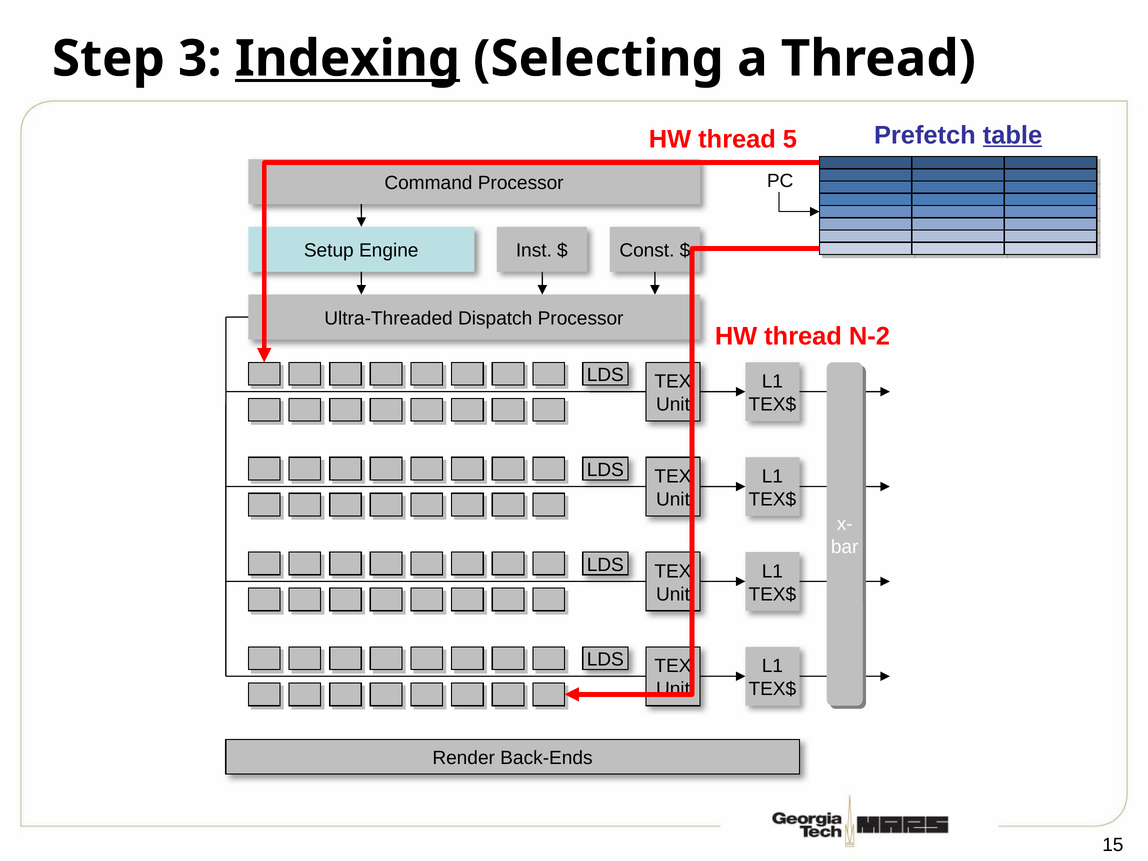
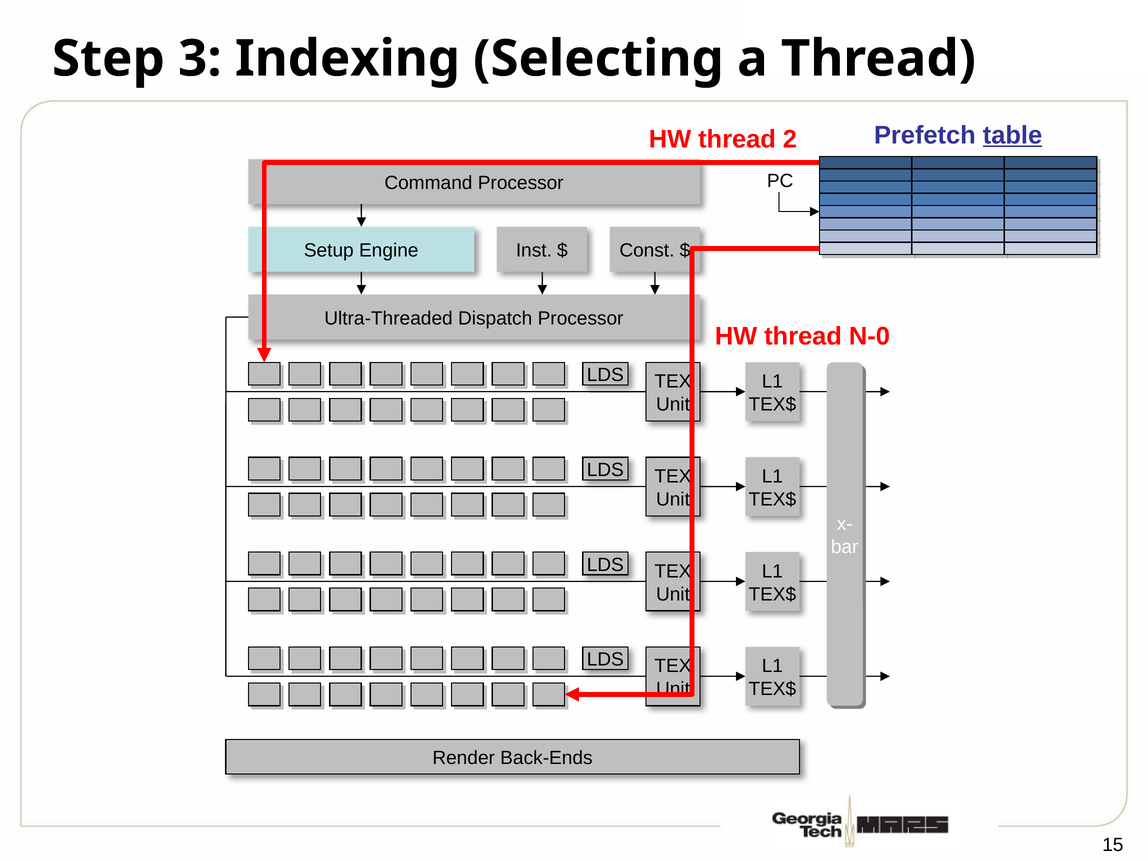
Indexing underline: present -> none (347, 59)
5: 5 -> 2 (790, 139)
N-2: N-2 -> N-0 (869, 336)
